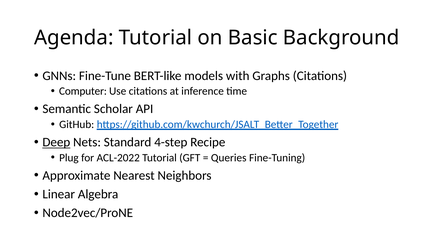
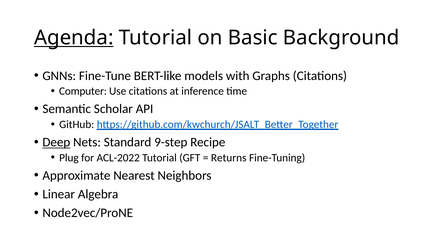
Agenda underline: none -> present (74, 38)
4-step: 4-step -> 9-step (171, 142)
Queries: Queries -> Returns (229, 157)
